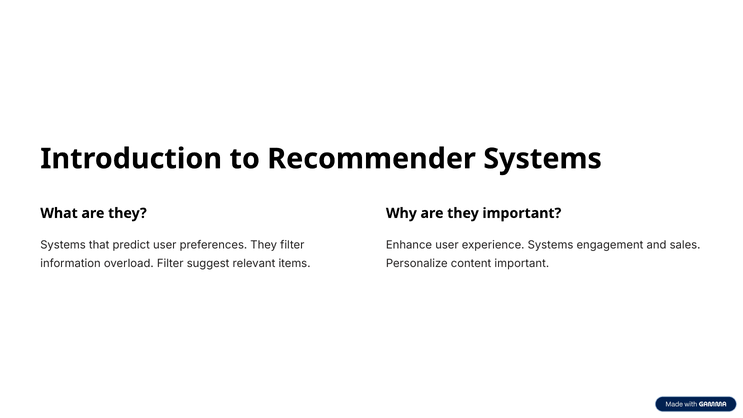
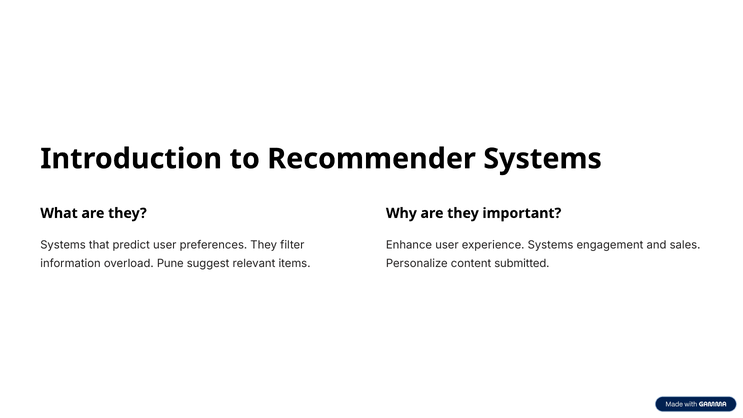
overload Filter: Filter -> Pune (170, 263)
content important: important -> submitted (522, 263)
